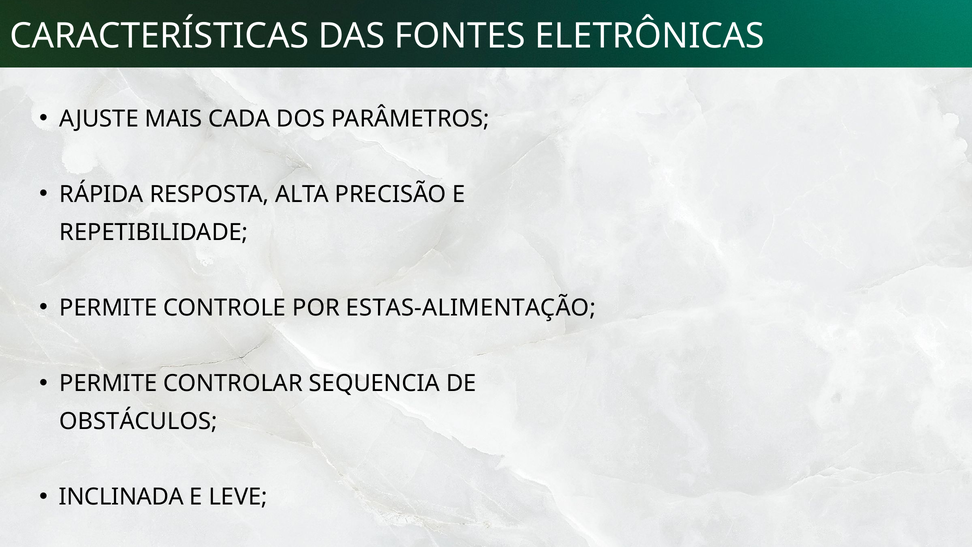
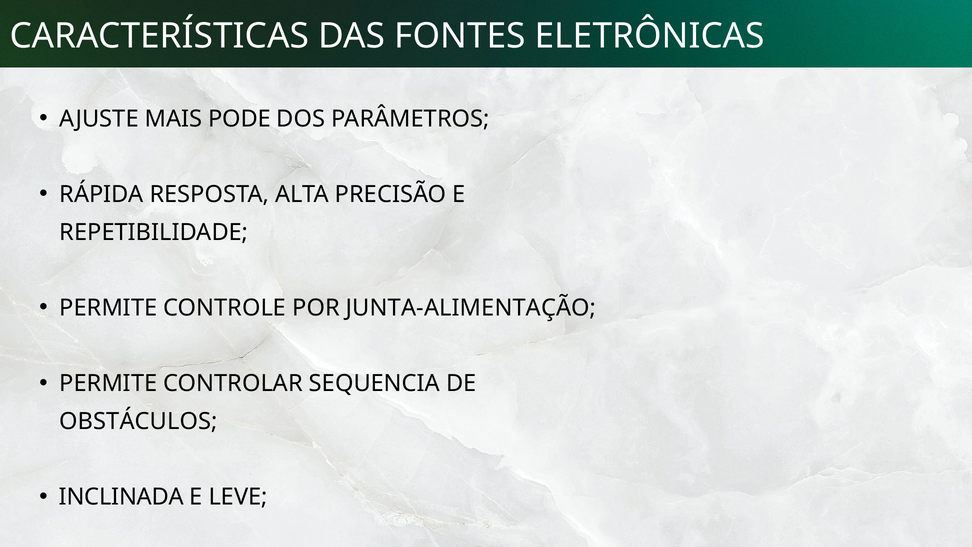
CADA: CADA -> PODE (240, 119)
ESTAS-ALIMENTAÇÃO: ESTAS-ALIMENTAÇÃO -> JUNTA-ALIMENTAÇÃO (471, 308)
